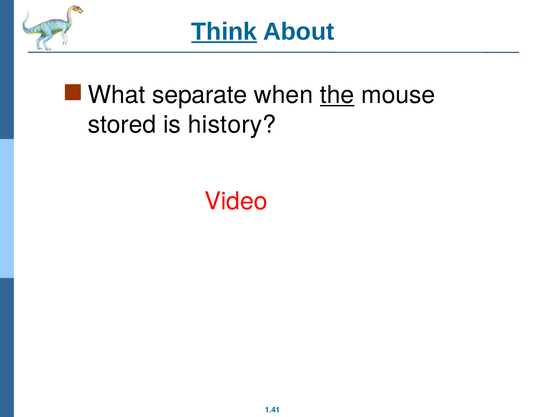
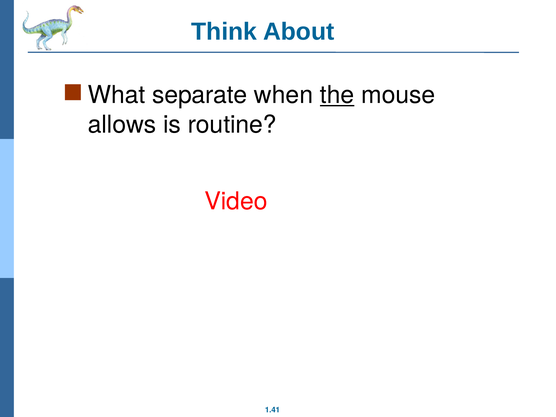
Think underline: present -> none (224, 32)
stored: stored -> allows (122, 125)
history: history -> routine (232, 125)
